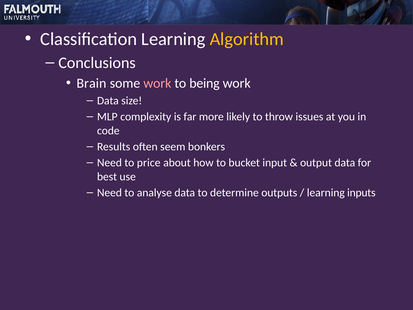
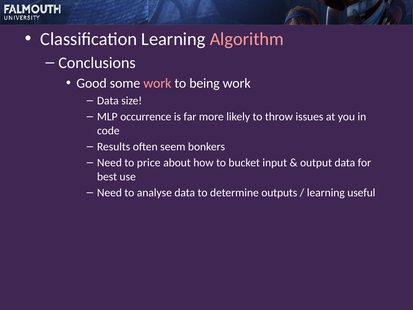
Algorithm colour: yellow -> pink (247, 39)
Brain: Brain -> Good (92, 83)
complexity: complexity -> occurrence (146, 117)
inputs: inputs -> useful (361, 193)
